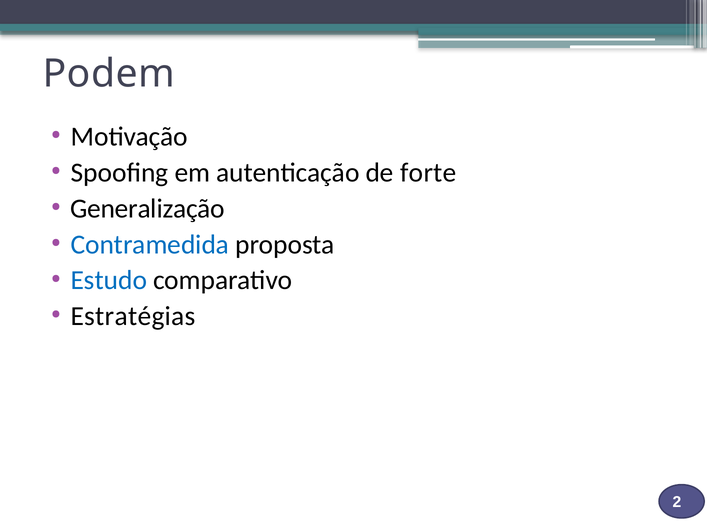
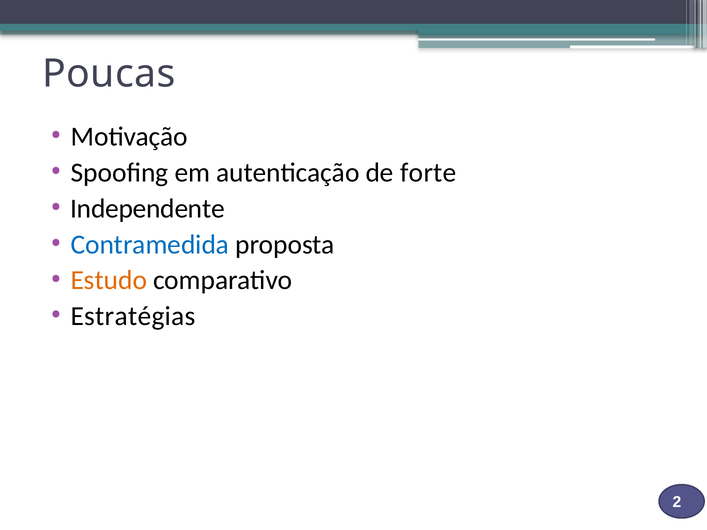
Podem: Podem -> Poucas (109, 74)
Generalização: Generalização -> Independente (148, 209)
Estudo colour: blue -> orange (109, 281)
